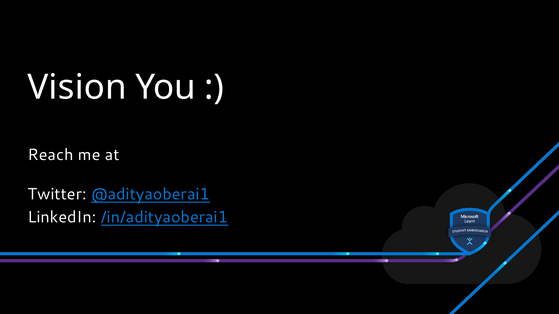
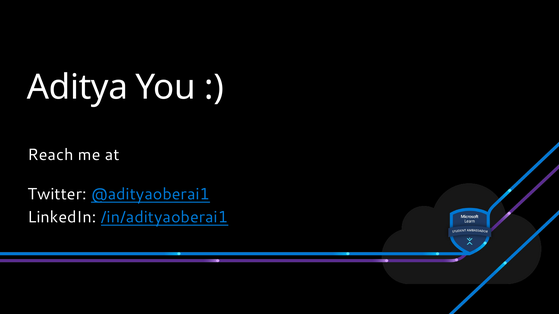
Vision: Vision -> Aditya (77, 88)
